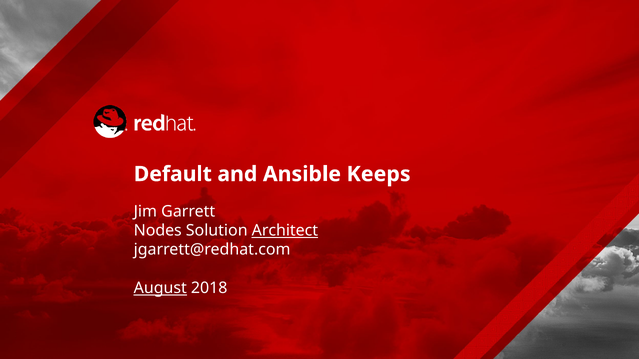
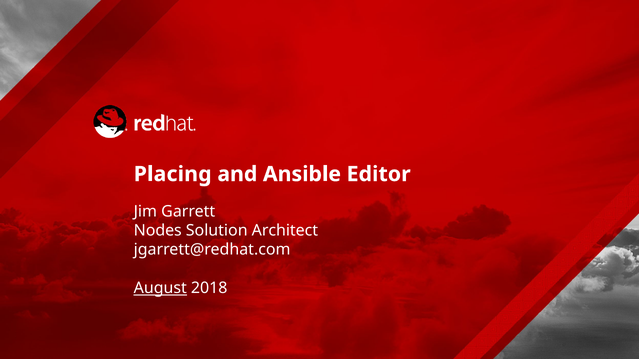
Default: Default -> Placing (173, 174)
Keeps: Keeps -> Editor (379, 174)
Architect underline: present -> none (285, 231)
